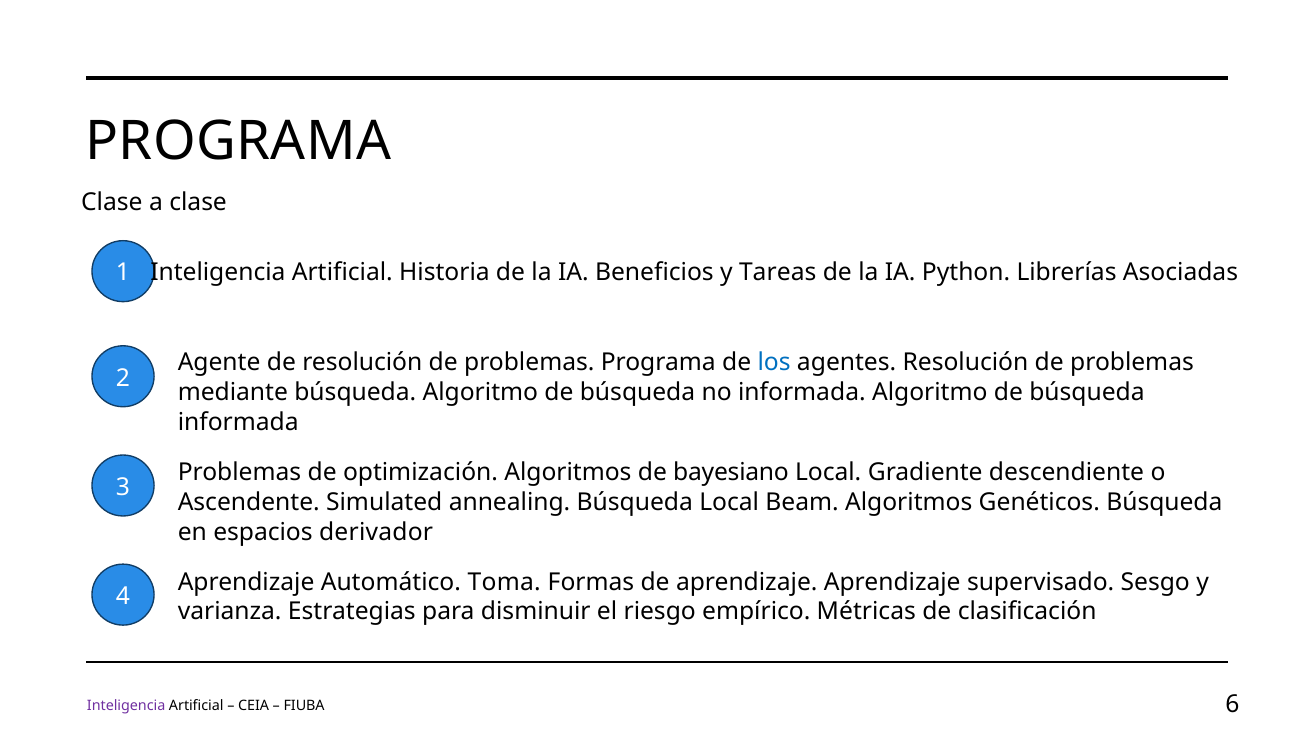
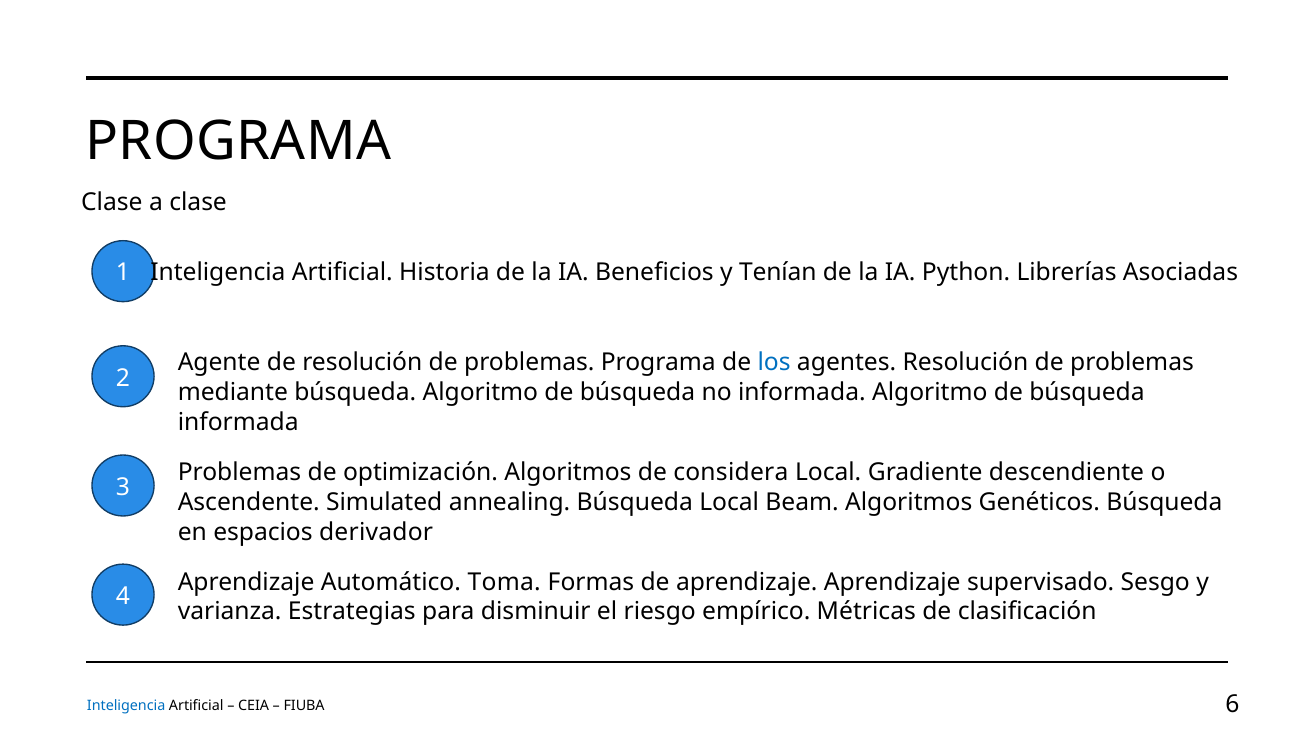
Tareas: Tareas -> Tenían (778, 273)
bayesiano: bayesiano -> considera (731, 473)
Inteligencia colour: purple -> blue (126, 706)
